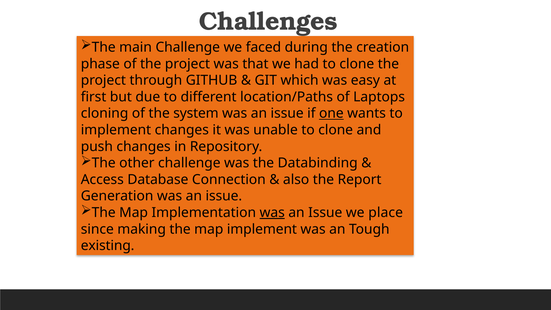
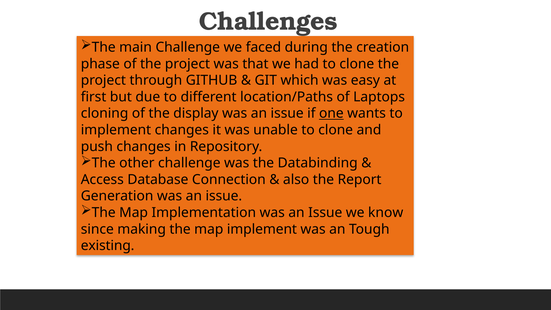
system: system -> display (196, 113)
was underline: present -> none (272, 213)
place: place -> know (386, 213)
